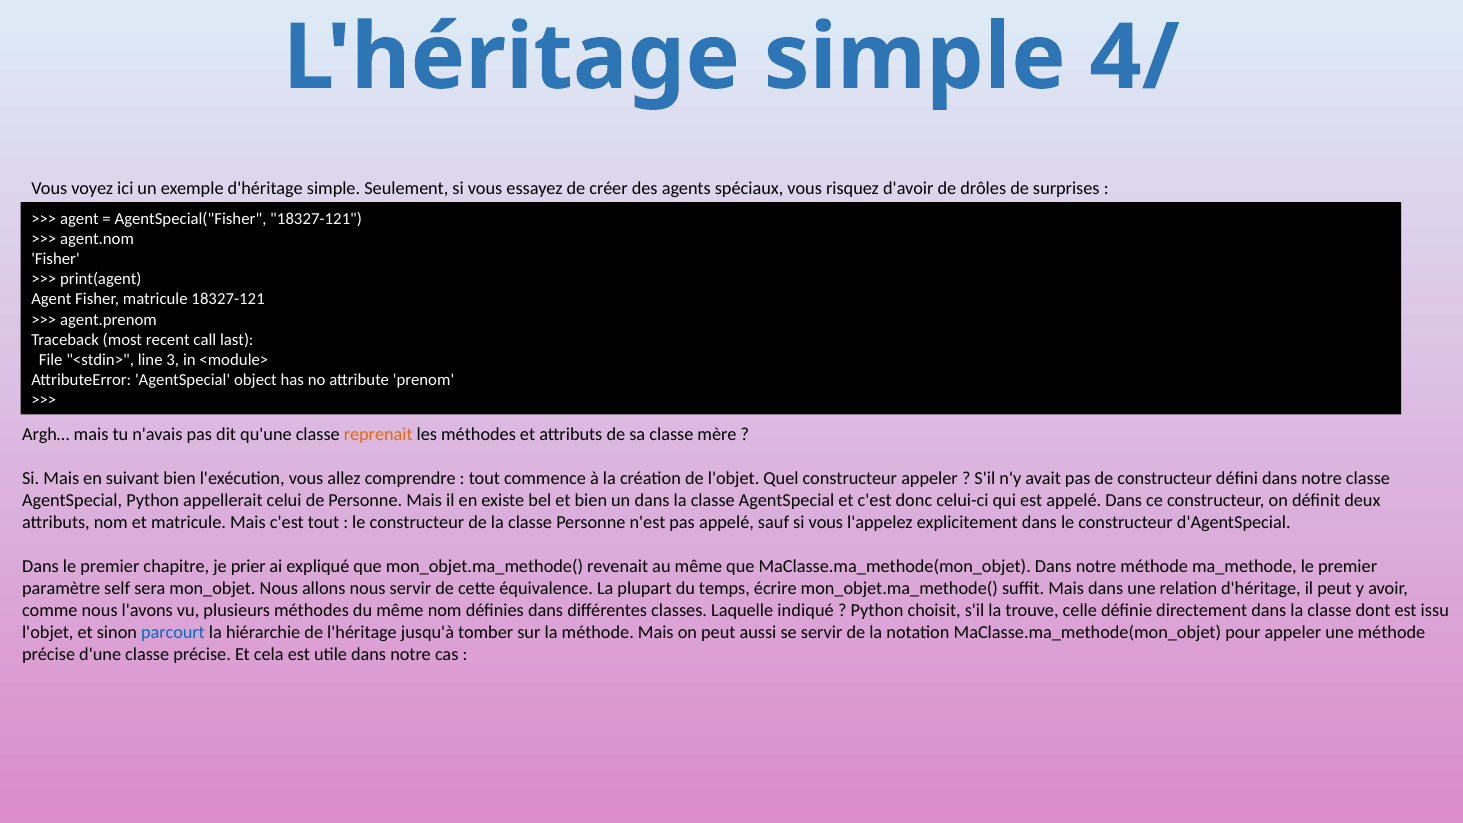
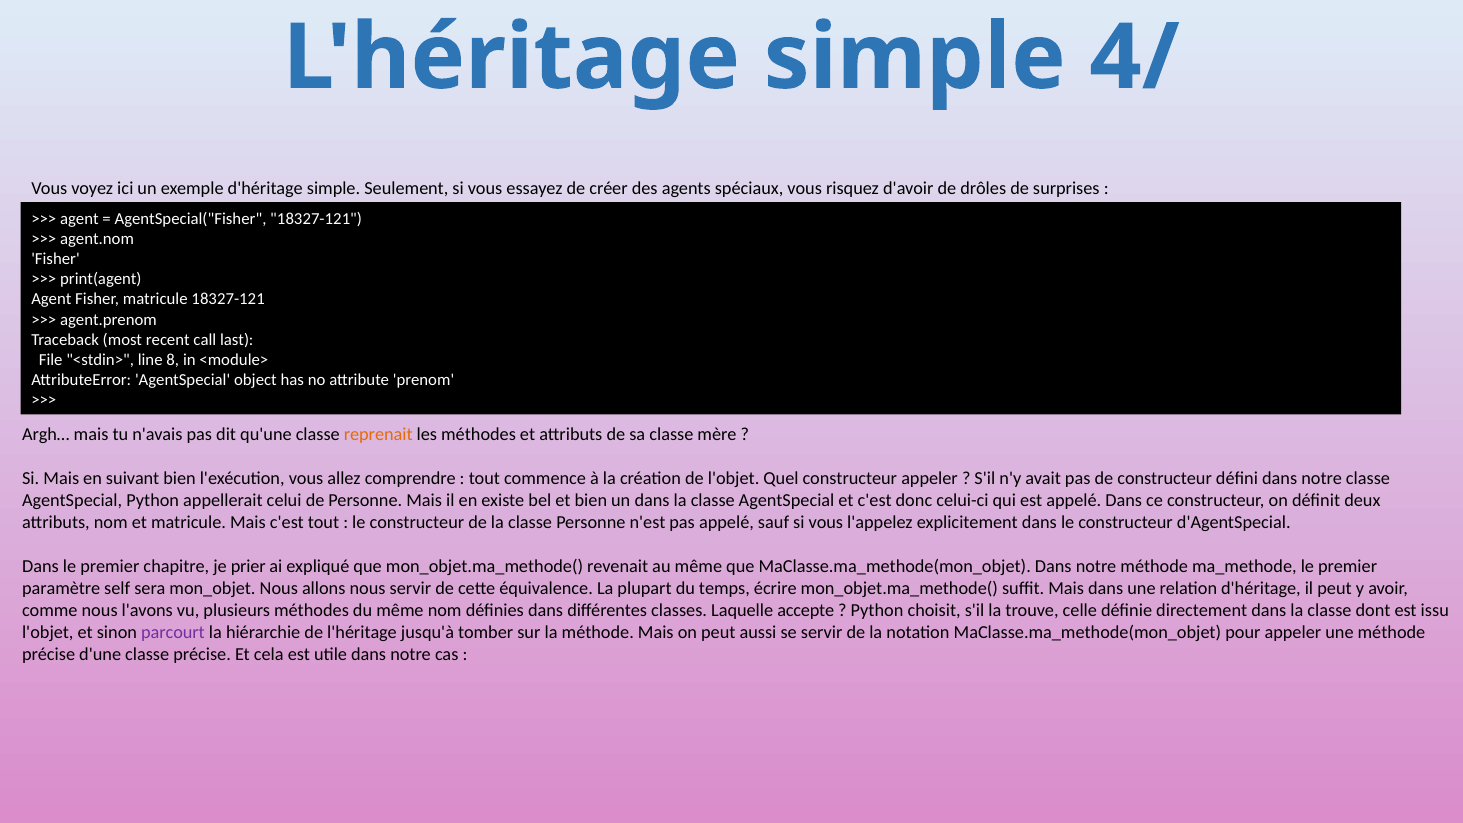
3: 3 -> 8 (173, 360)
indiqué: indiqué -> accepte (806, 610)
parcourt colour: blue -> purple (173, 632)
